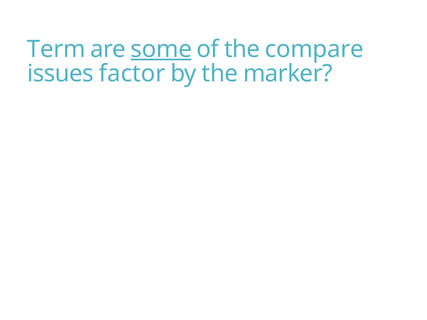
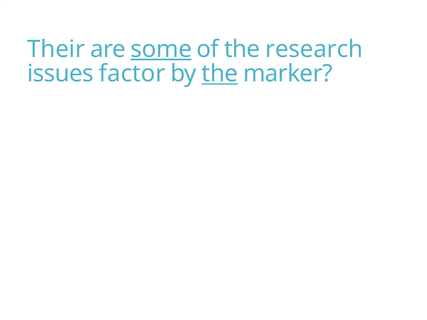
Term: Term -> Their (56, 49)
compare: compare -> research (314, 49)
the underline: none -> present (220, 74)
